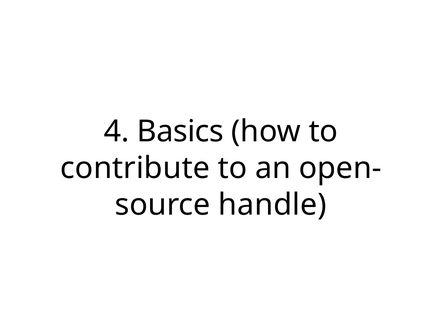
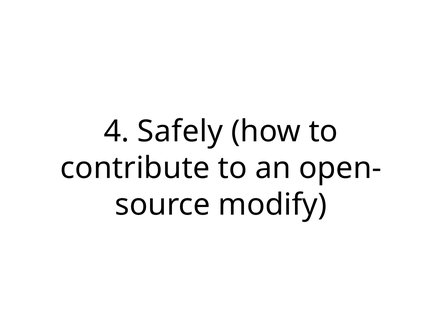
Basics: Basics -> Safely (180, 131)
handle: handle -> modify (273, 204)
